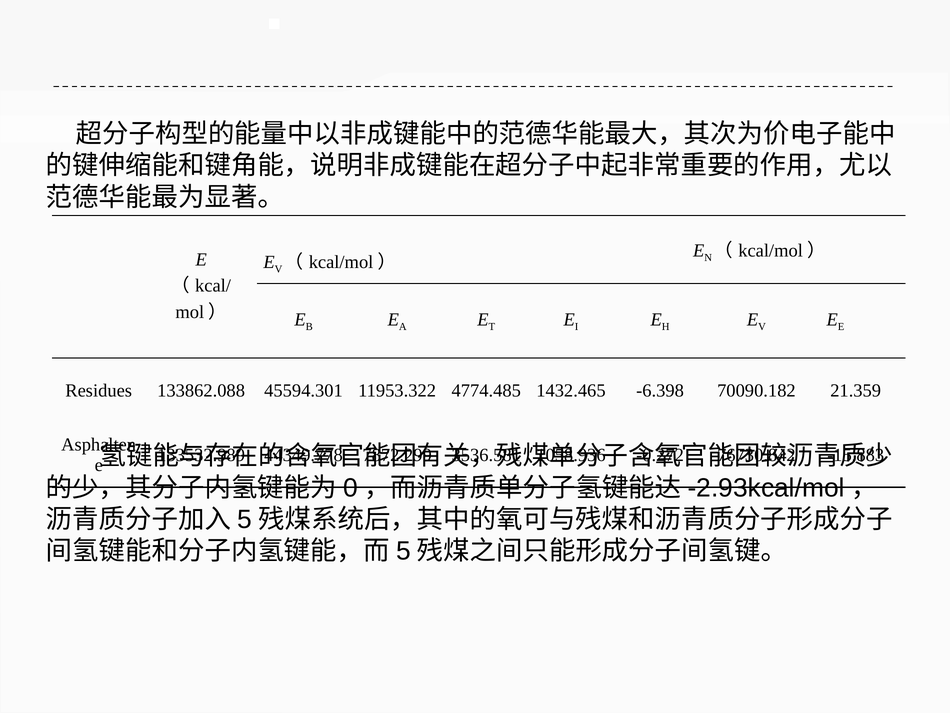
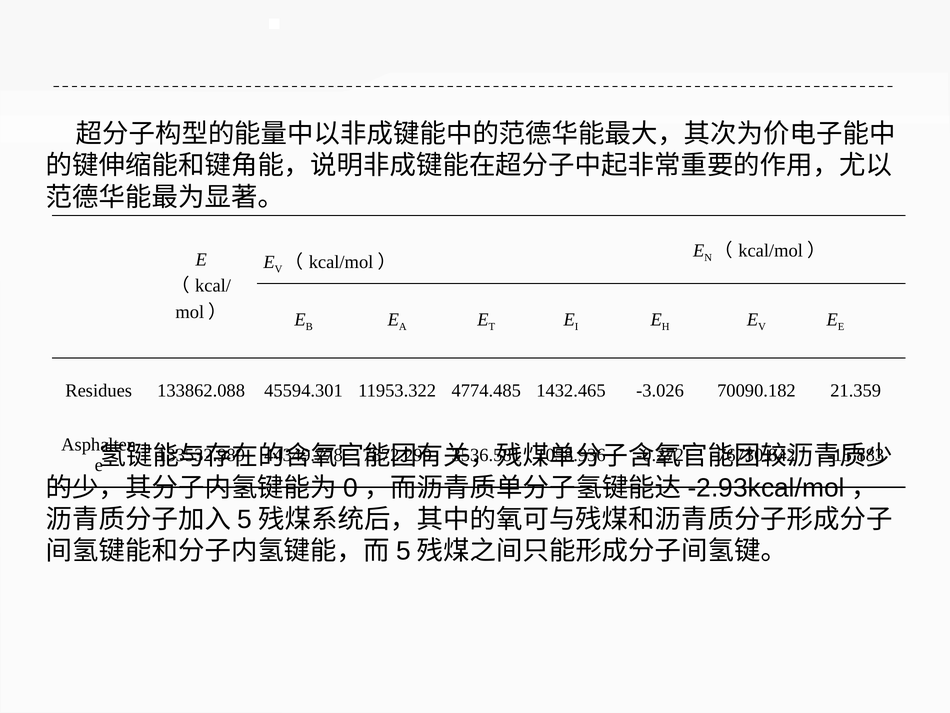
-6.398: -6.398 -> -3.026 (660, 390)
